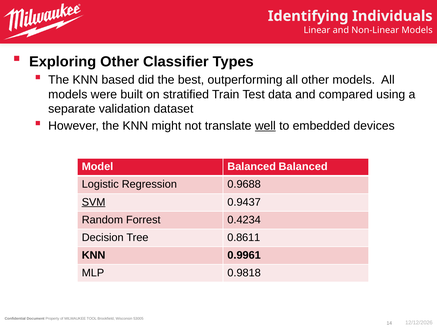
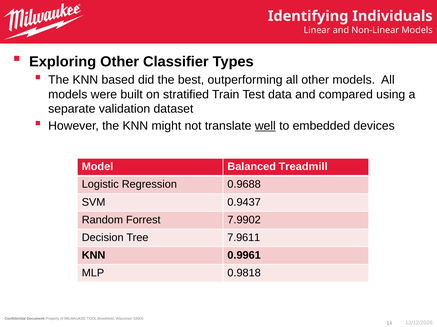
Balanced Balanced: Balanced -> Treadmill (303, 167)
SVM underline: present -> none (94, 203)
0.4234: 0.4234 -> 7.9902 (244, 220)
0.8611: 0.8611 -> 7.9611 (244, 238)
